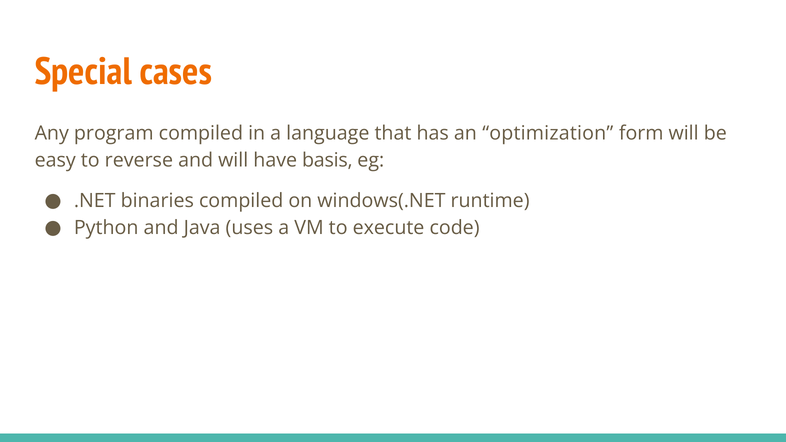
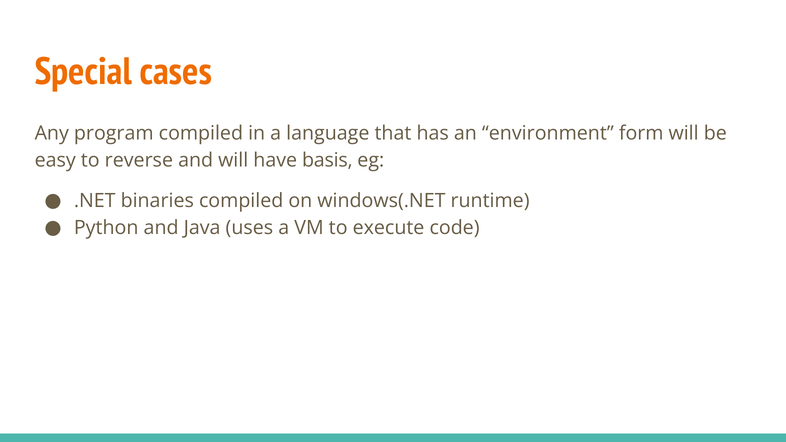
optimization: optimization -> environment (548, 133)
